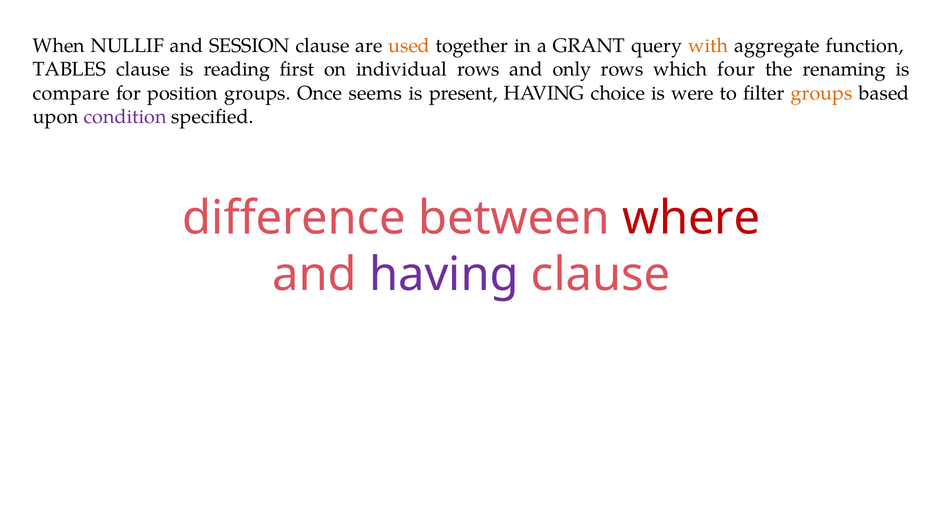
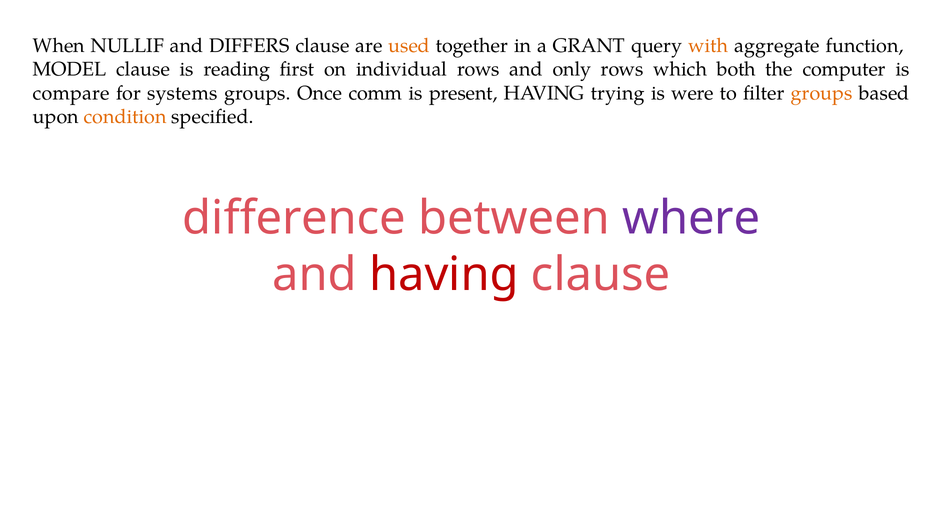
SESSION: SESSION -> DIFFERS (249, 46)
TABLES: TABLES -> MODEL (69, 69)
four: four -> both (736, 69)
renaming: renaming -> computer (844, 69)
position: position -> systems (182, 93)
seems: seems -> comm (375, 93)
choice: choice -> trying (618, 93)
condition colour: purple -> orange (125, 117)
where colour: red -> purple (691, 218)
having colour: purple -> red (444, 274)
